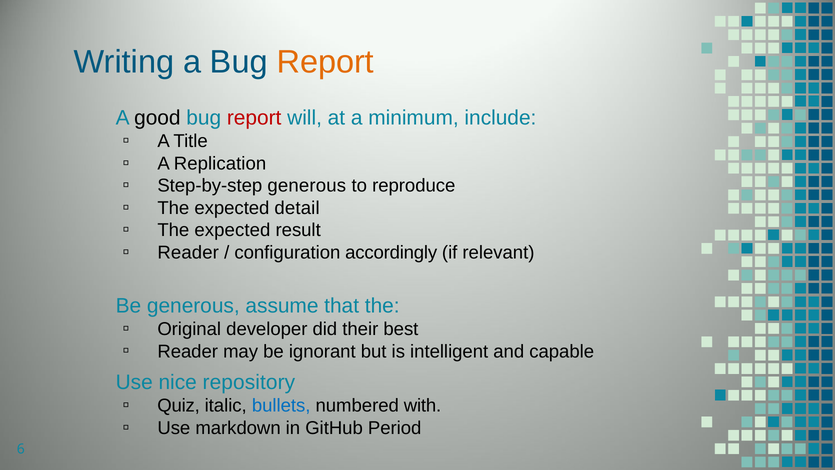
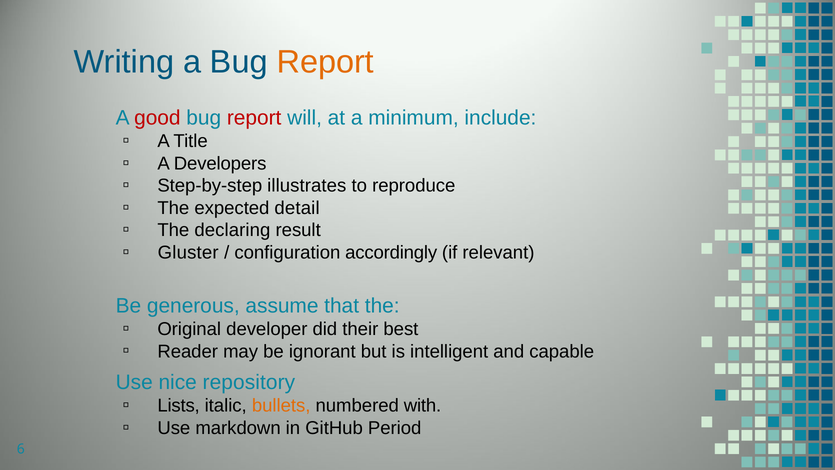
good colour: black -> red (157, 118)
Replication: Replication -> Developers (220, 163)
Step-by-step generous: generous -> illustrates (307, 186)
expected: expected -> declaring (232, 230)
Reader: Reader -> Gluster (188, 252)
Quiz: Quiz -> Lists (179, 405)
bullets colour: blue -> orange (281, 405)
